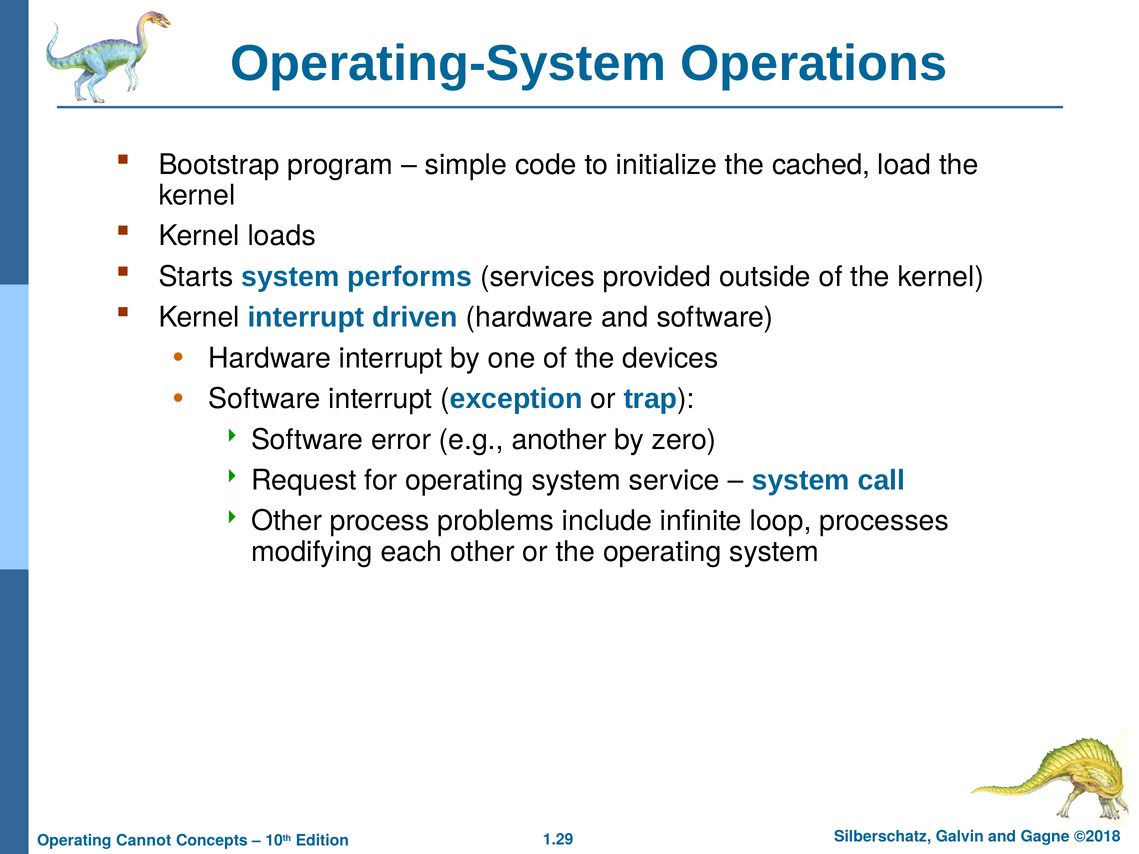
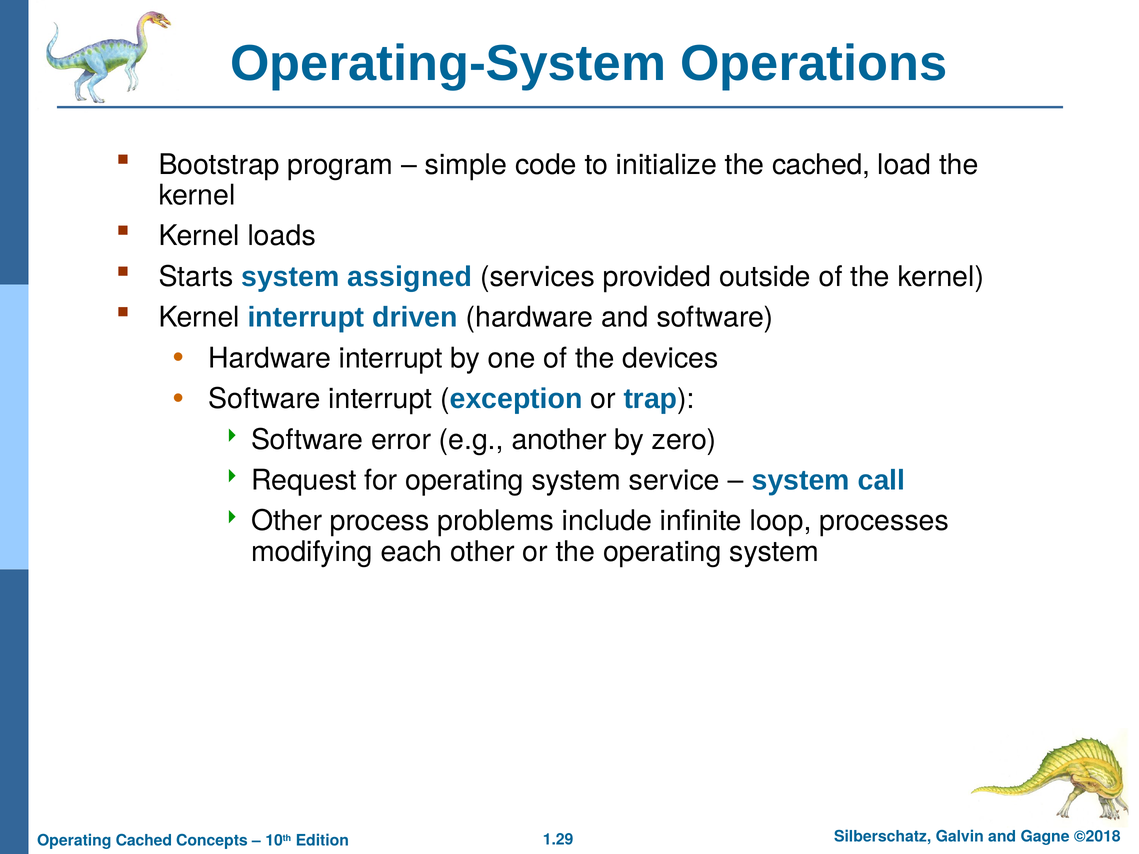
performs: performs -> assigned (410, 277)
Operating Cannot: Cannot -> Cached (144, 841)
